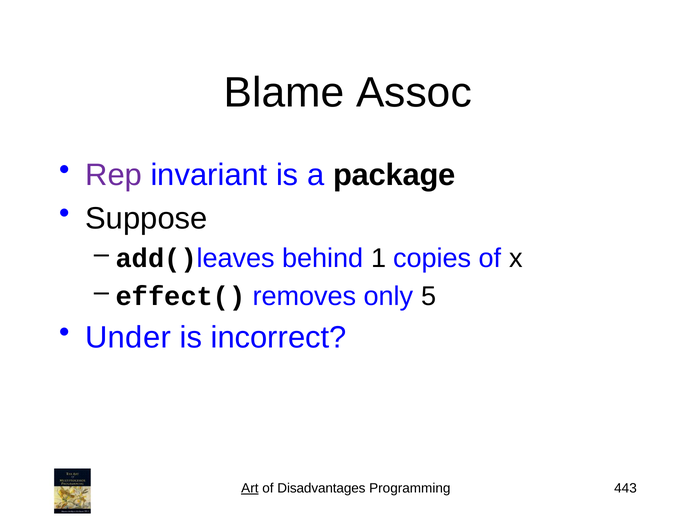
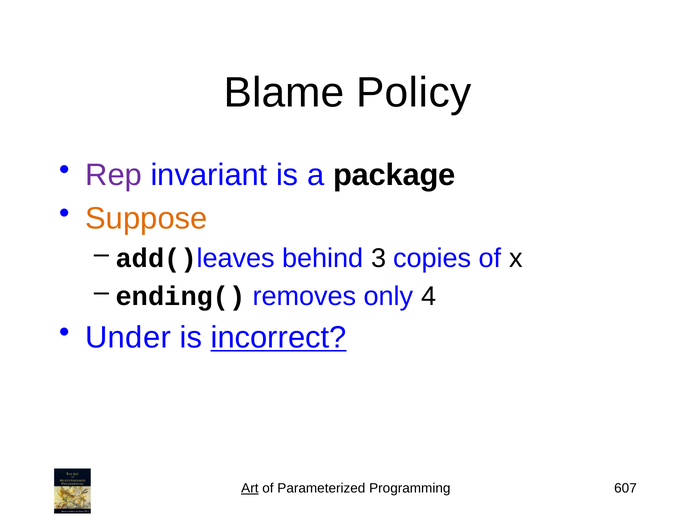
Assoc: Assoc -> Policy (414, 93)
Suppose colour: black -> orange (146, 218)
1: 1 -> 3 (379, 258)
effect(: effect( -> ending( (181, 296)
5: 5 -> 4 (429, 296)
incorrect underline: none -> present (279, 337)
Disadvantages: Disadvantages -> Parameterized (321, 488)
443: 443 -> 607 (625, 488)
